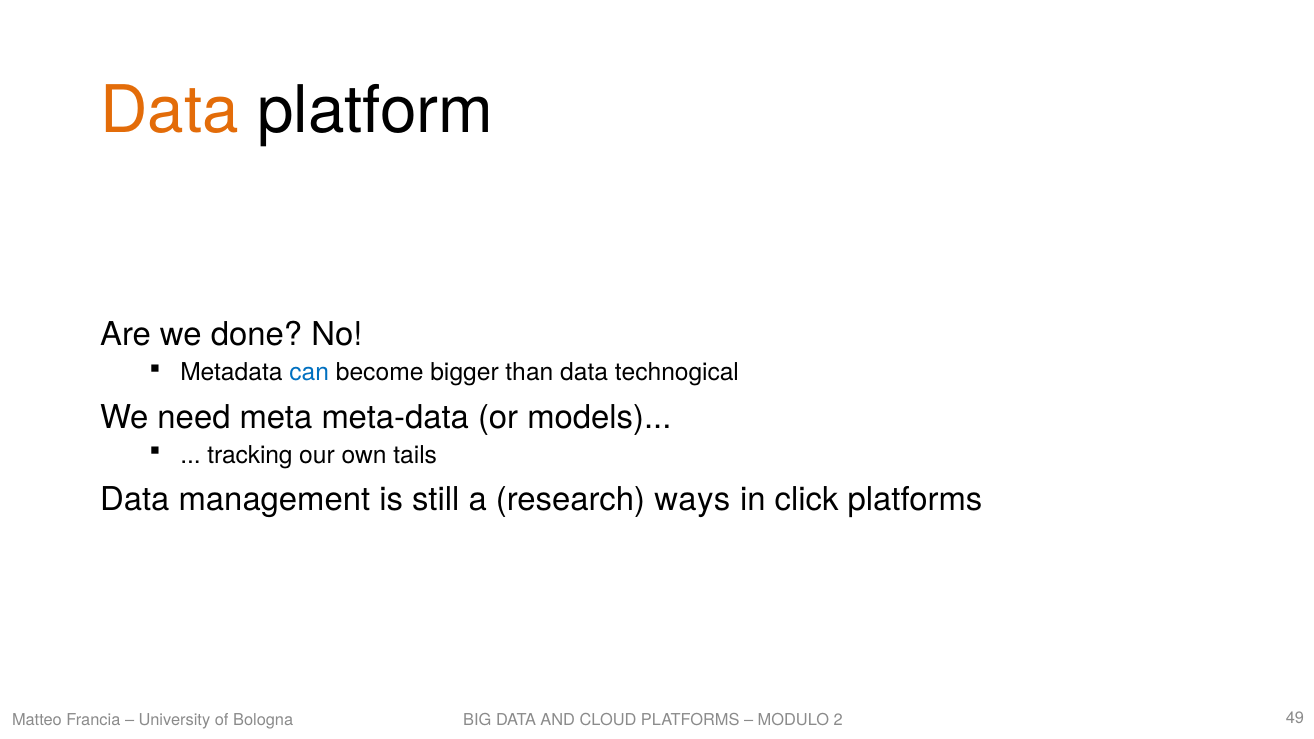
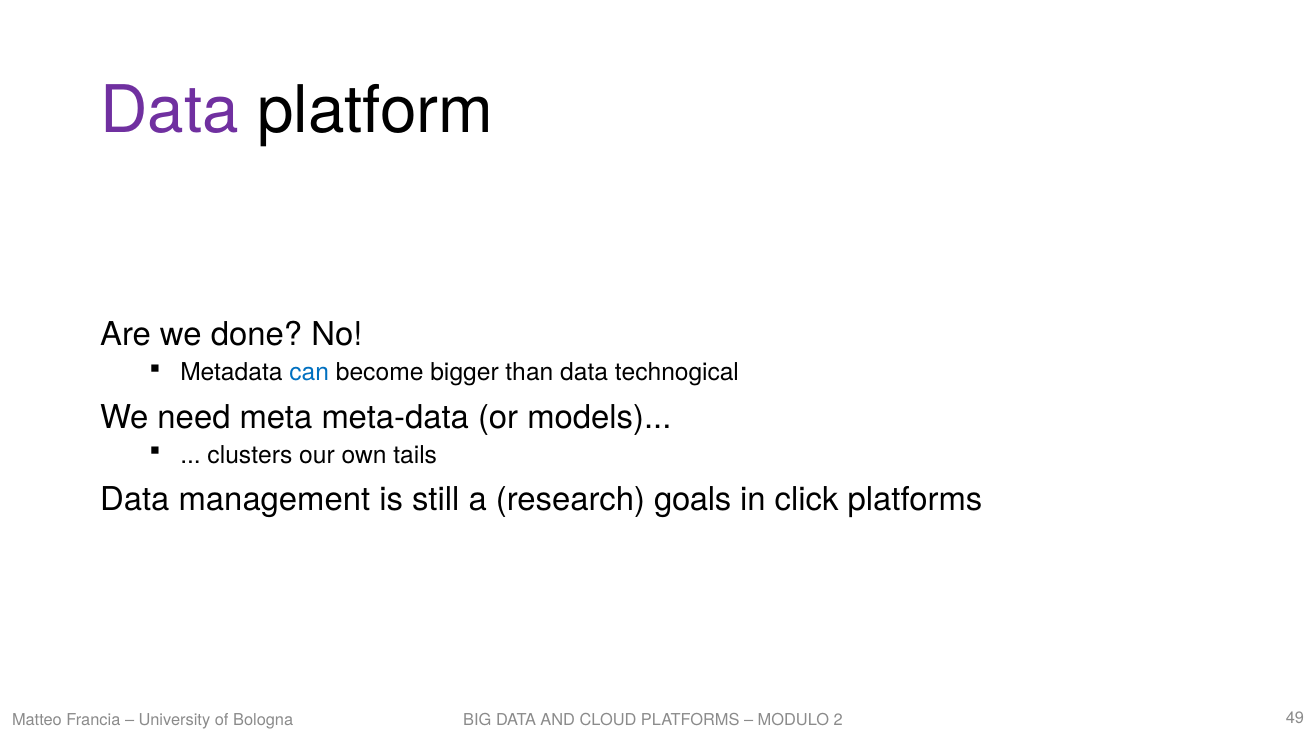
Data colour: orange -> purple (169, 110)
tracking: tracking -> clusters (250, 455)
ways: ways -> goals (693, 500)
